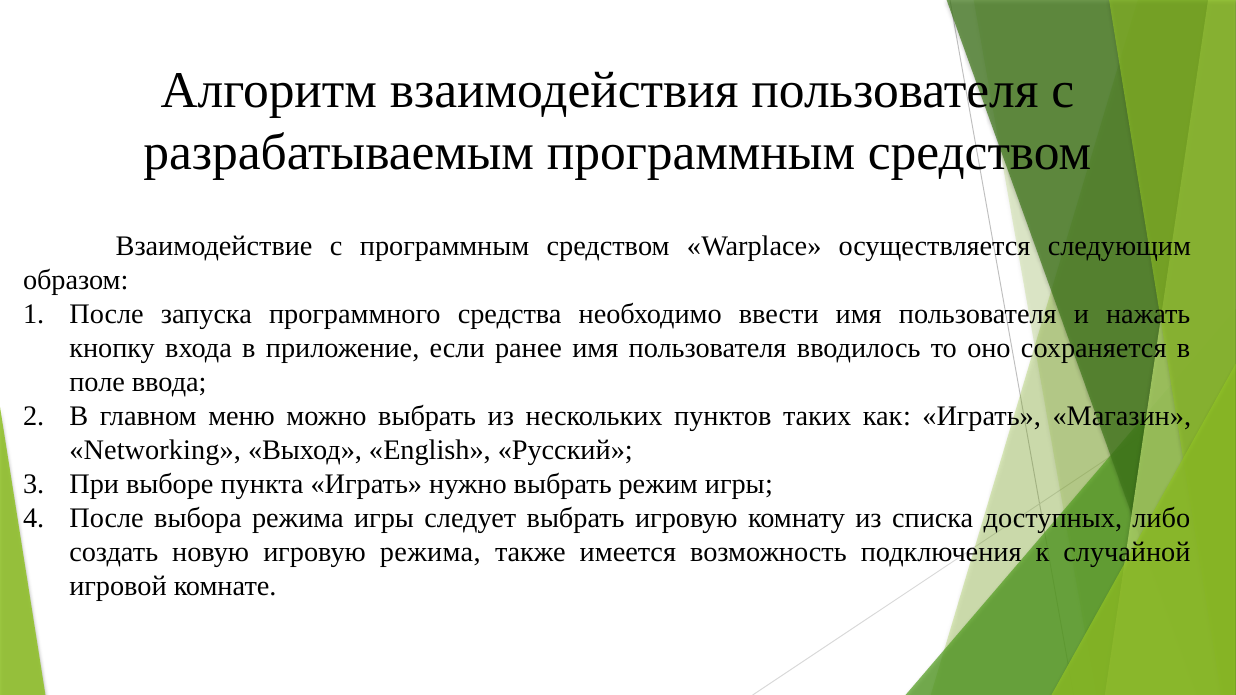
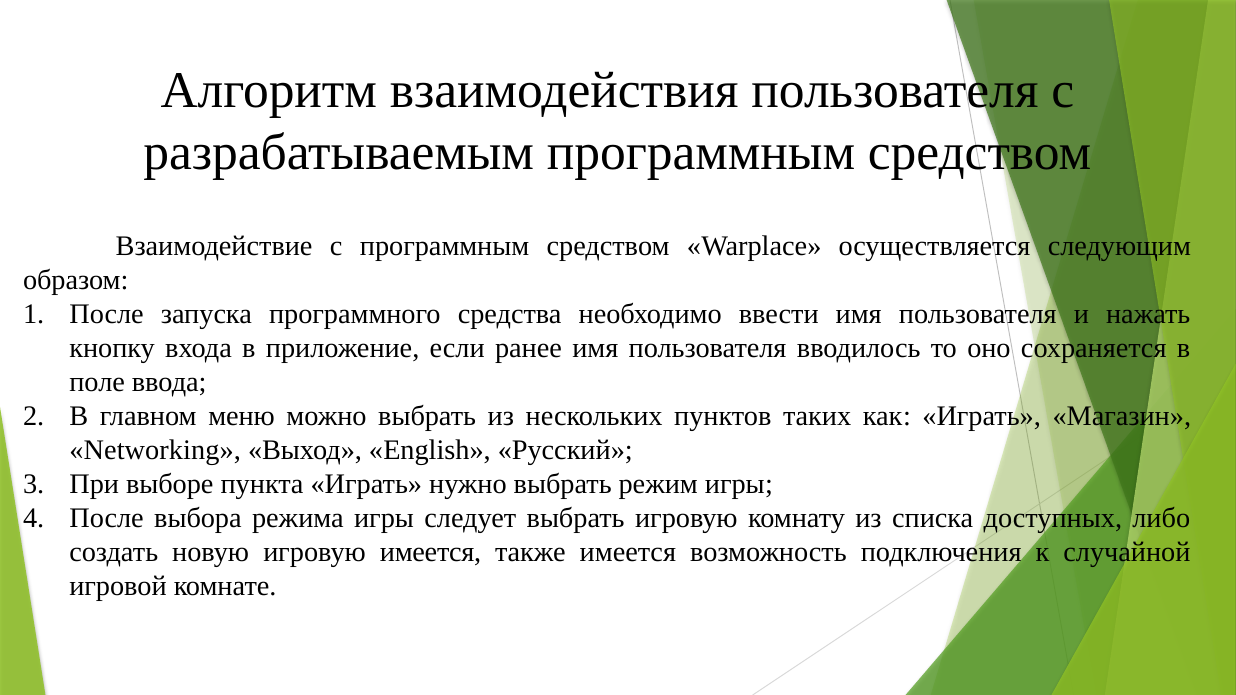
игровую режима: режима -> имеется (431, 552)
